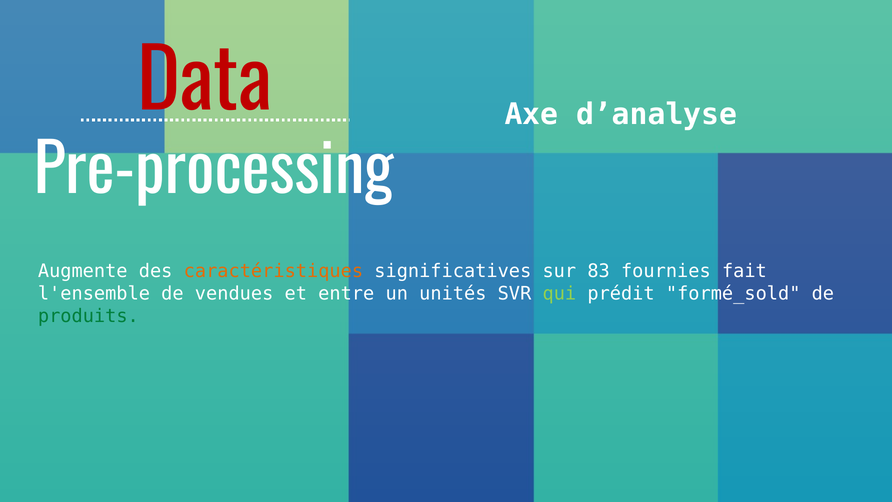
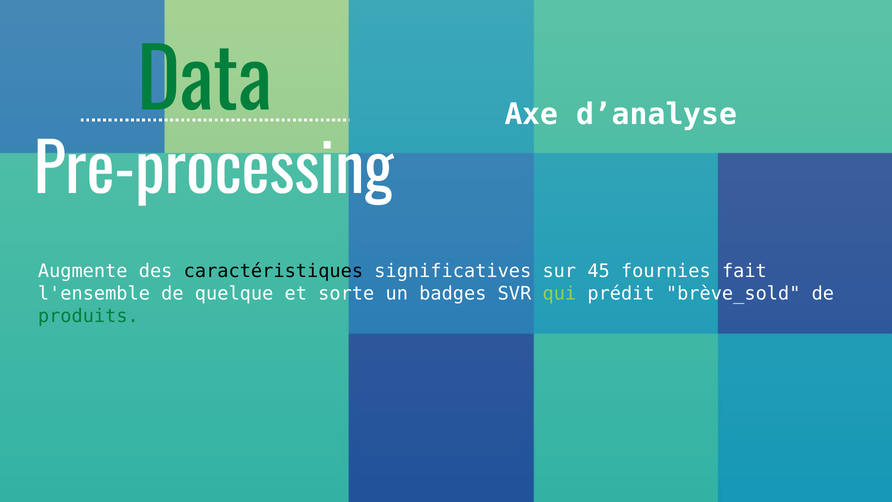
Data colour: red -> green (205, 83)
caractéristiques colour: orange -> black (273, 271)
83: 83 -> 45 (599, 271)
vendues: vendues -> quelque (234, 293)
entre: entre -> sorte (346, 293)
unités: unités -> badges (453, 293)
formé_sold: formé_sold -> brève_sold (733, 293)
